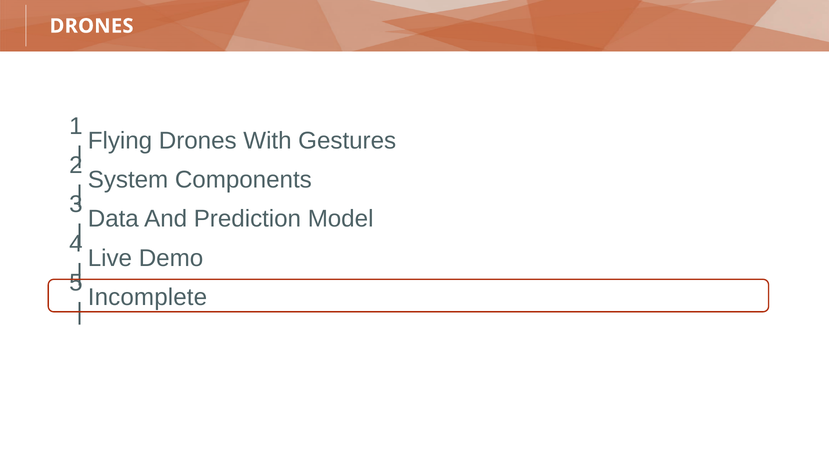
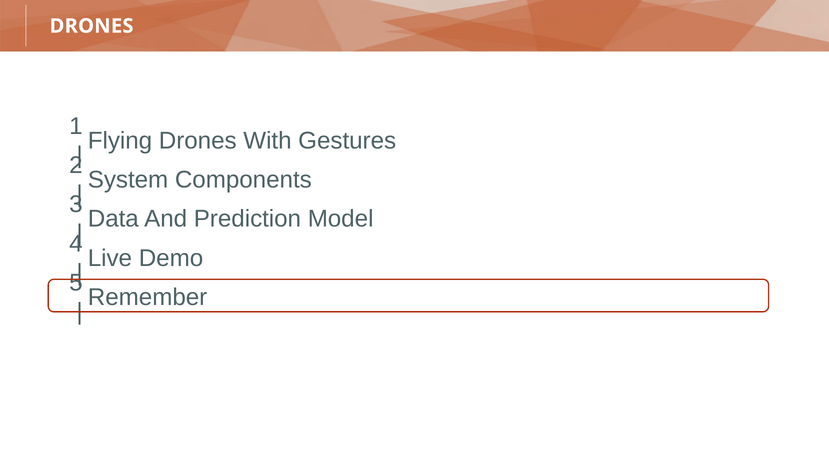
Incomplete: Incomplete -> Remember (148, 297)
